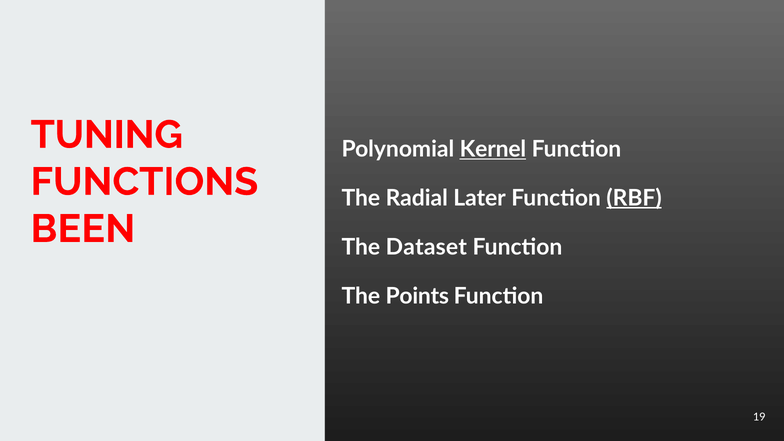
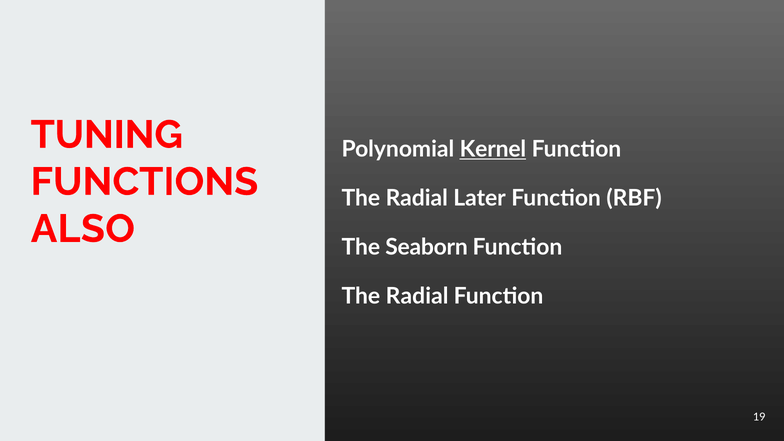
RBF underline: present -> none (634, 198)
BEEN: BEEN -> ALSO (83, 229)
Dataset: Dataset -> Seaborn (427, 247)
Points: Points -> Radial (417, 296)
